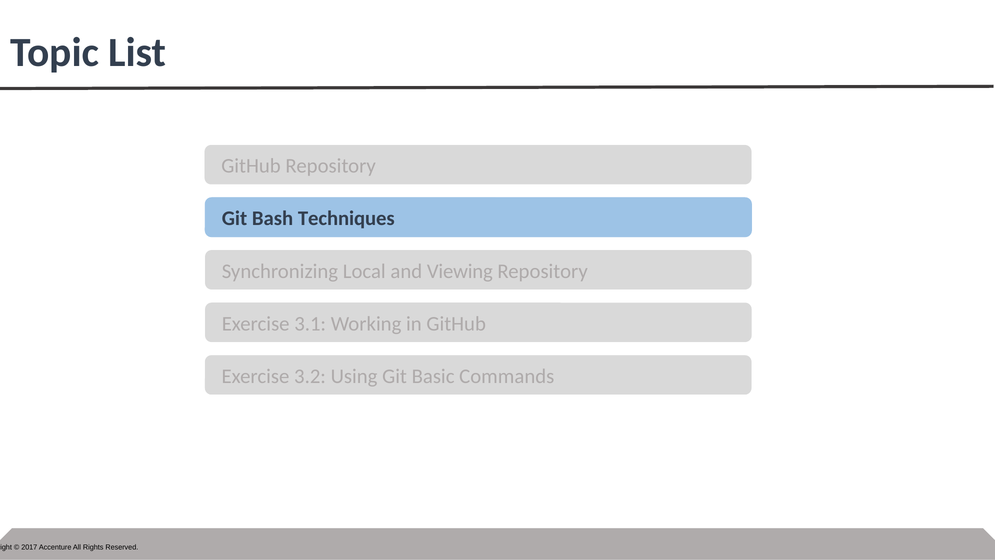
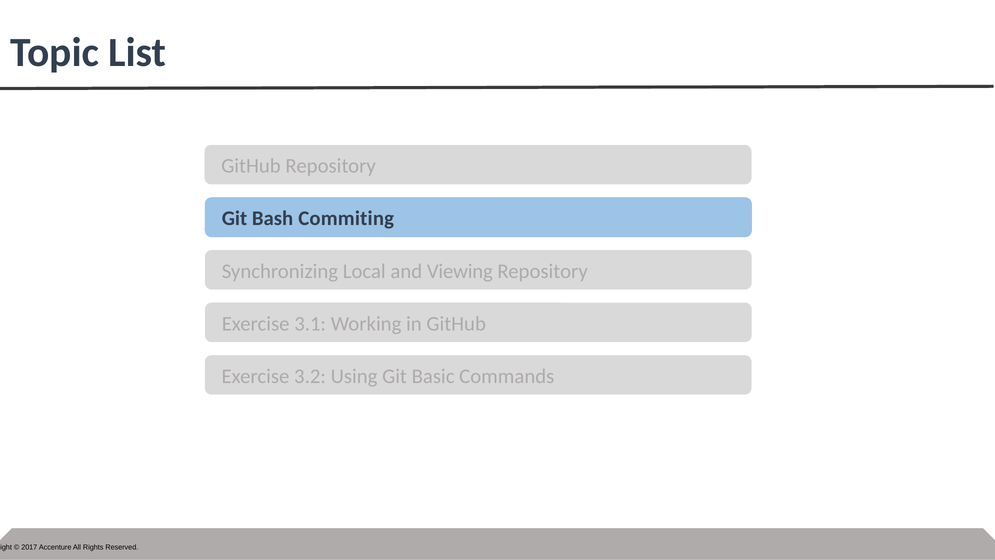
Techniques: Techniques -> Commiting (346, 219)
